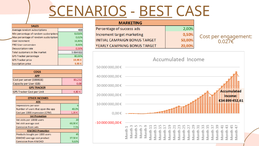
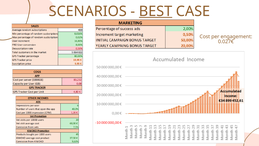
SCENARIOS underline: present -> none (88, 11)
